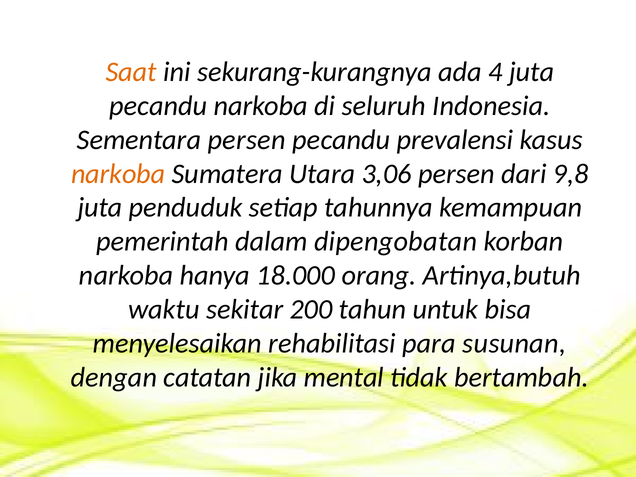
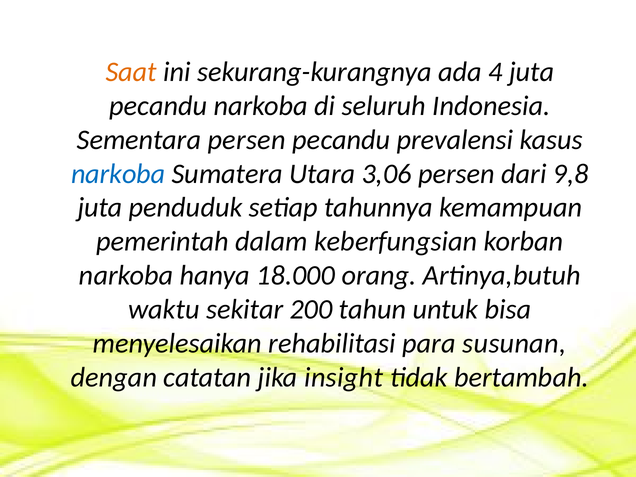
narkoba colour: orange -> blue (118, 174)
dipengobatan: dipengobatan -> keberfungsian (396, 242)
mental: mental -> insight (344, 377)
